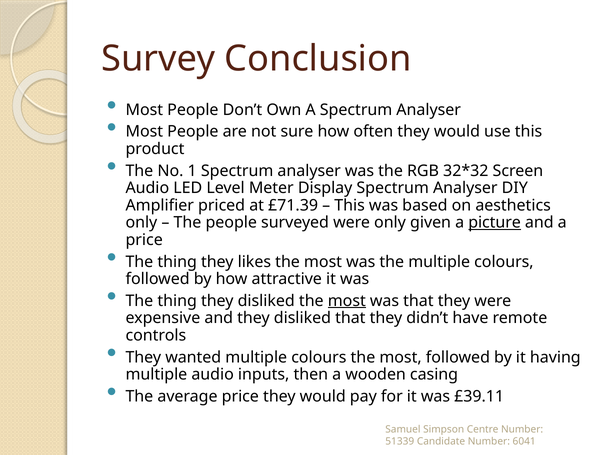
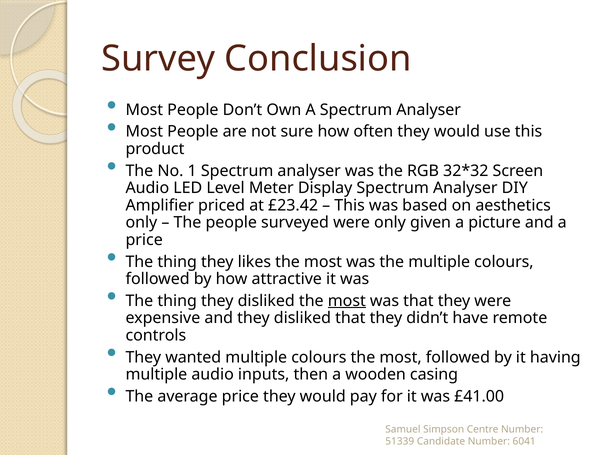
£71.39: £71.39 -> £23.42 (293, 205)
picture underline: present -> none (495, 223)
£39.11: £39.11 -> £41.00 (479, 397)
